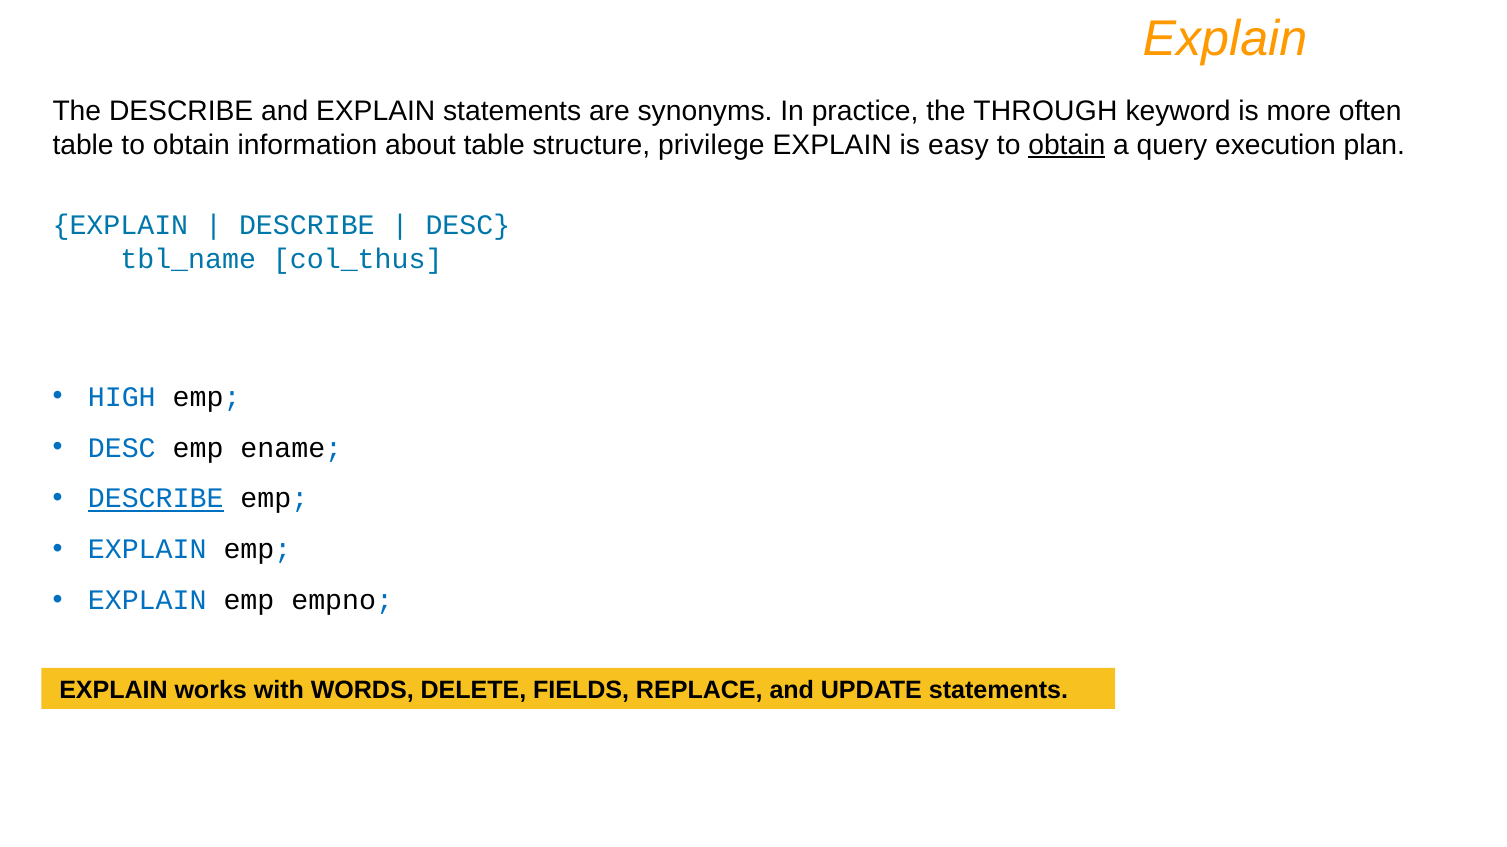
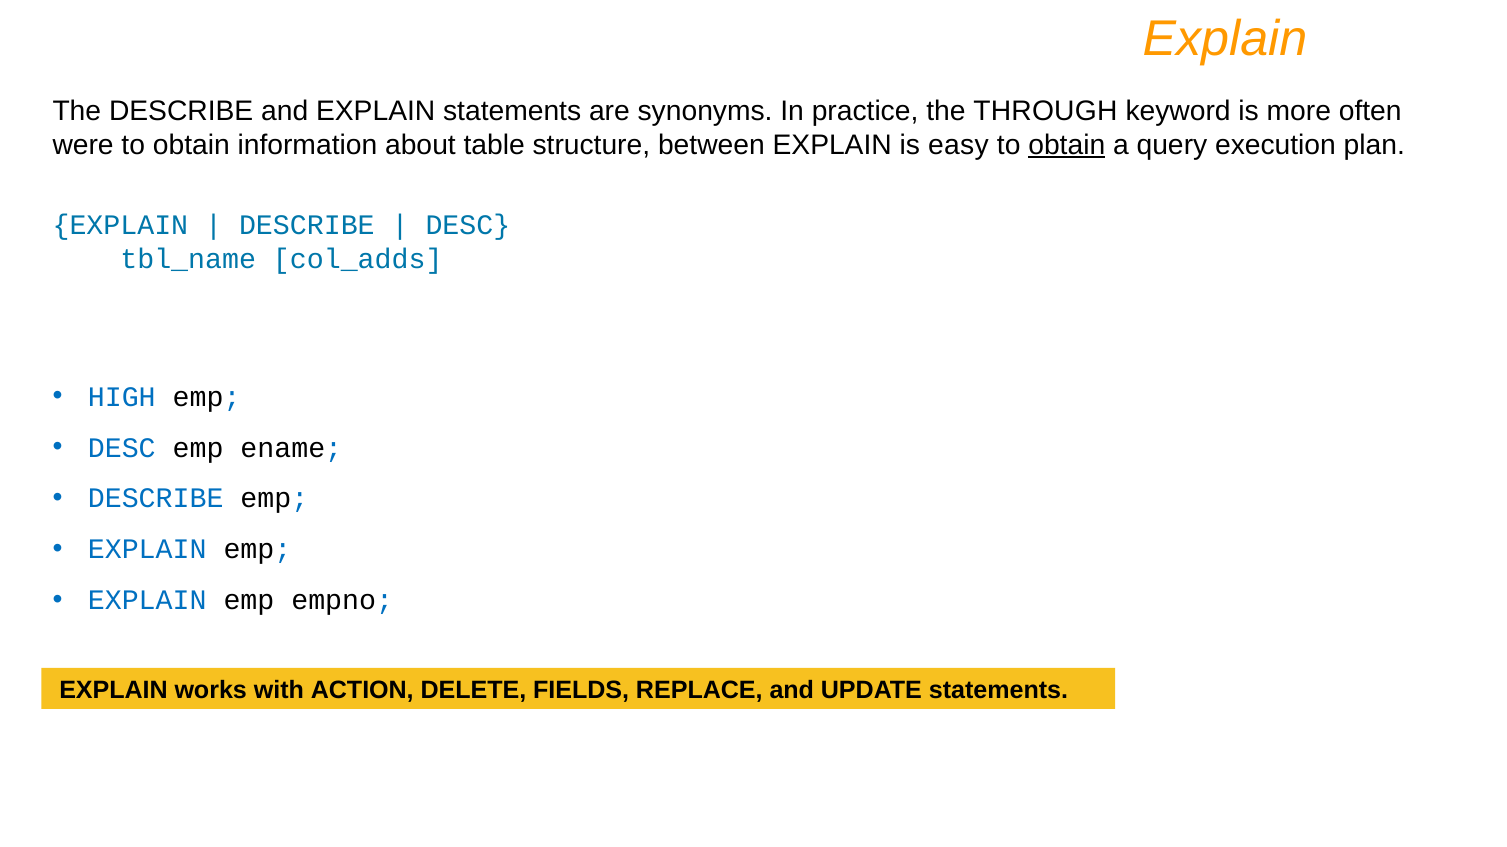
table: table -> were (83, 145)
privilege: privilege -> between (711, 145)
col_thus: col_thus -> col_adds (358, 260)
DESCRIBE underline: present -> none (156, 499)
WORDS: WORDS -> ACTION (362, 691)
